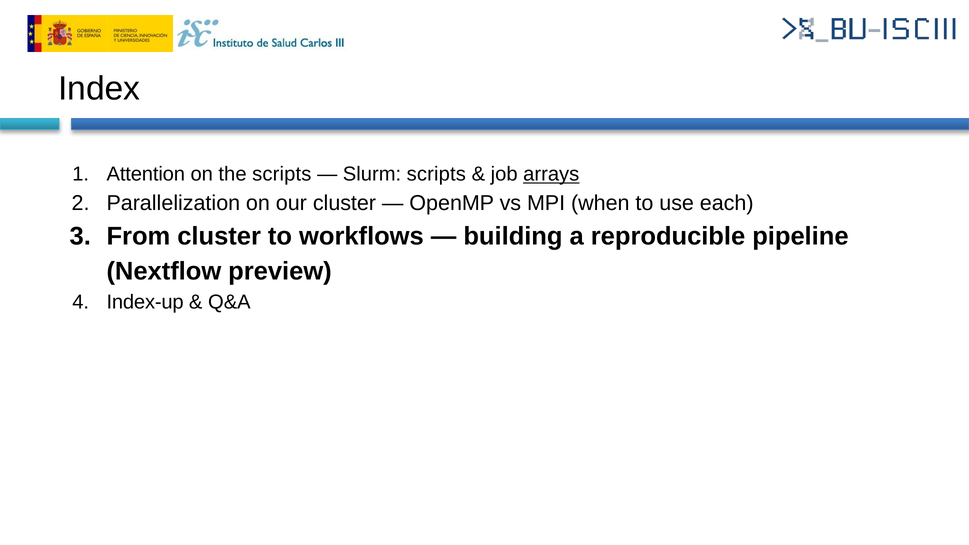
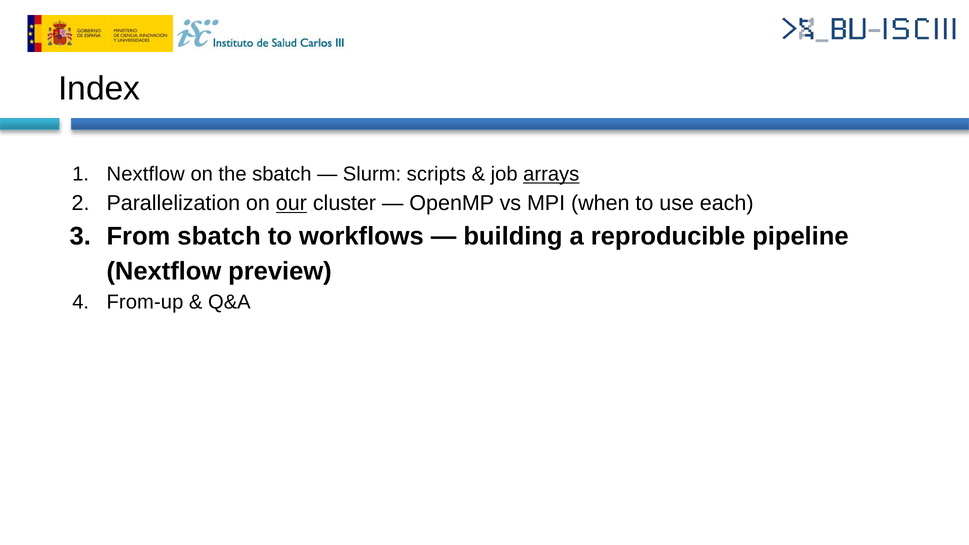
Attention: Attention -> Nextflow (146, 174)
the scripts: scripts -> sbatch (282, 174)
our underline: none -> present (291, 203)
From cluster: cluster -> sbatch (219, 236)
Index-up: Index-up -> From-up (145, 302)
